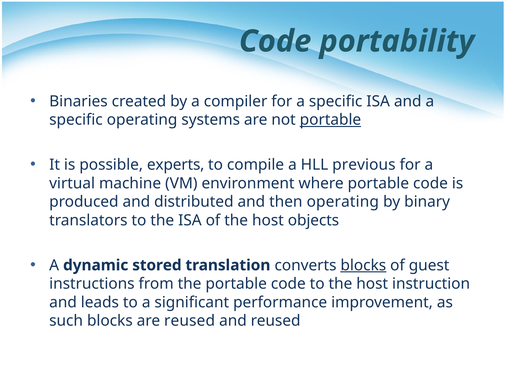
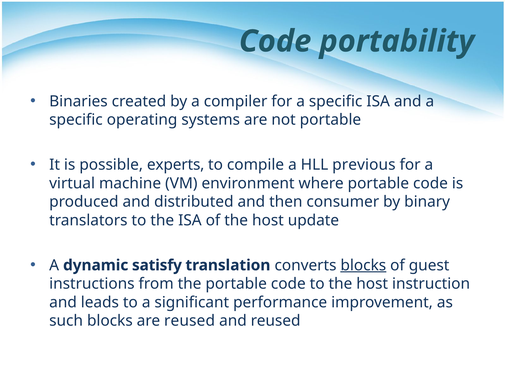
portable underline: present -> none (330, 120)
then operating: operating -> consumer (343, 202)
objects: objects -> update (313, 220)
stored: stored -> satisfy (157, 265)
